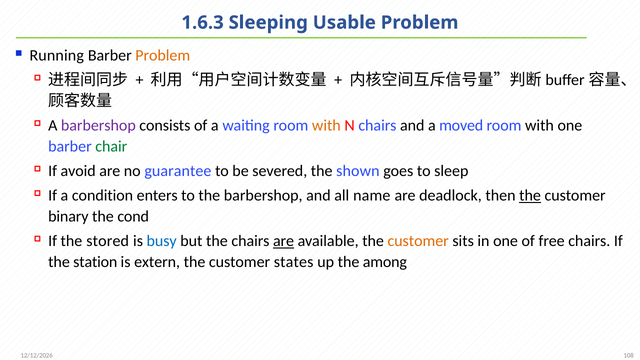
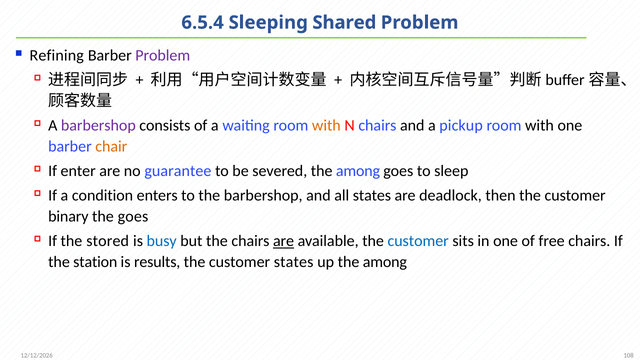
1.6.3: 1.6.3 -> 6.5.4 (203, 23)
Usable: Usable -> Shared (344, 23)
Running: Running -> Refining (57, 56)
Problem colour: orange -> purple (163, 56)
moved: moved -> pickup (461, 126)
chair colour: green -> orange (111, 147)
avoid: avoid -> enter (78, 171)
severed the shown: shown -> among (358, 171)
all name: name -> states (372, 196)
the underline: present -> none (530, 196)
the cond: cond -> goes (133, 217)
customer colour: orange -> blue (418, 241)
extern: extern -> results (157, 262)
